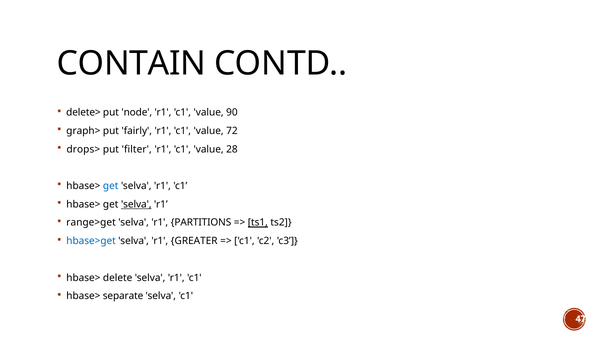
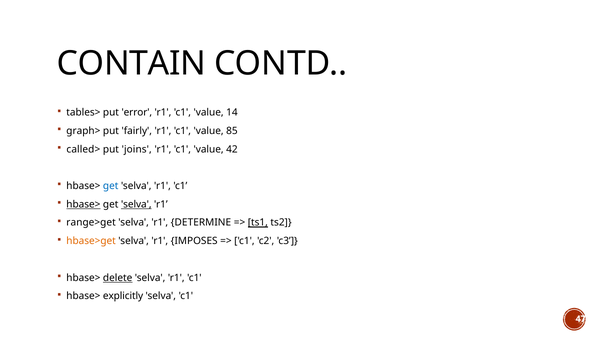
delete>: delete> -> tables> (83, 112)
node: node -> error (137, 112)
90: 90 -> 14 (232, 112)
72: 72 -> 85 (232, 131)
drops>: drops> -> called> (83, 149)
filter: filter -> joins (137, 149)
28: 28 -> 42 (232, 149)
hbase> underline: none -> present (83, 204)
PARTITIONS: PARTITIONS -> DETERMINE (201, 222)
hbase>get colour: blue -> orange (91, 241)
GREATER: GREATER -> IMPOSES (194, 241)
delete underline: none -> present (118, 277)
separate: separate -> explicitly (123, 296)
